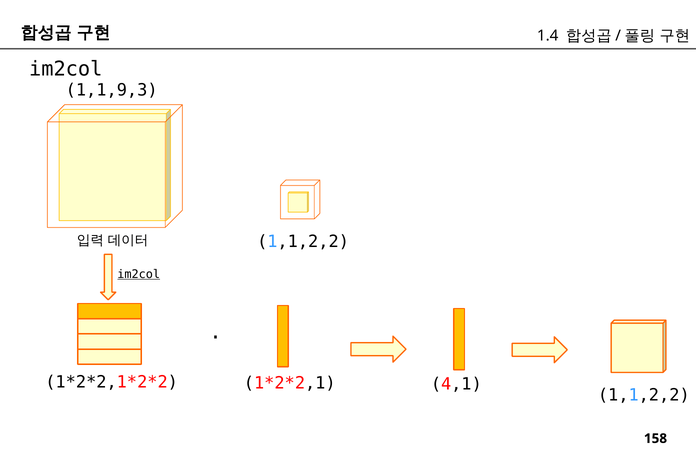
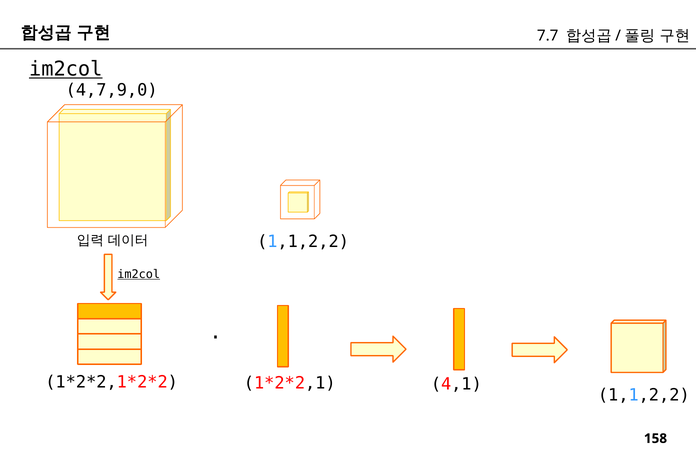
1.4: 1.4 -> 7.7 (548, 36)
im2col underline: none -> present (66, 69)
1,1,9,3: 1,1,9,3 -> 4,7,9,0 (112, 90)
